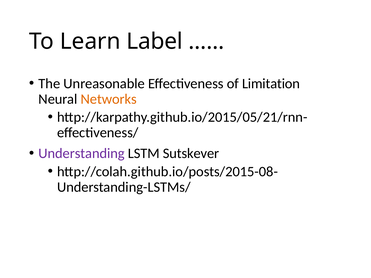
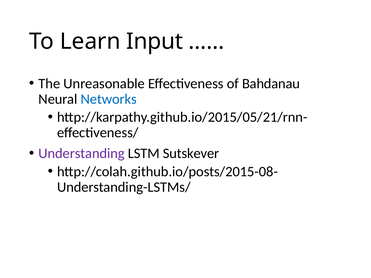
Label: Label -> Input (155, 42)
Limitation: Limitation -> Bahdanau (271, 84)
Networks colour: orange -> blue (109, 99)
